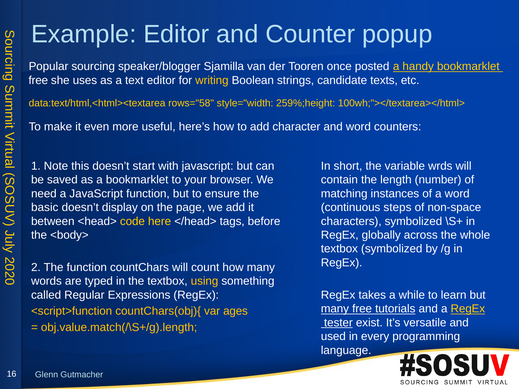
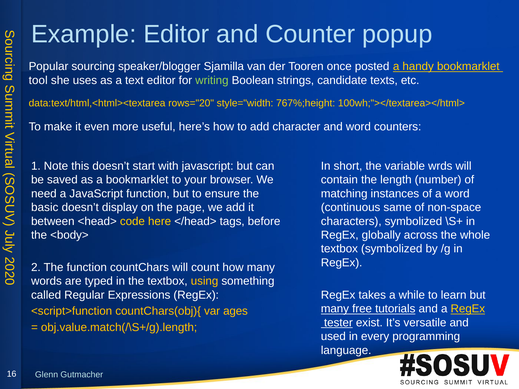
free: free -> tool (38, 80)
writing colour: yellow -> light green (212, 80)
rows="58: rows="58 -> rows="20 (191, 103)
259%;height: 259%;height -> 767%;height (306, 103)
steps: steps -> same (398, 208)
